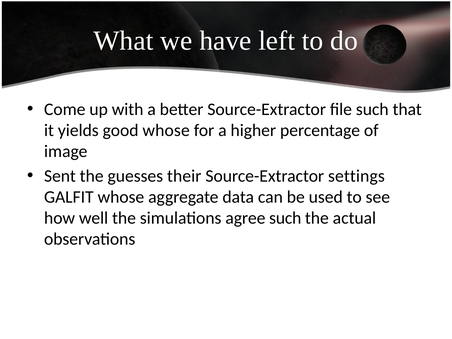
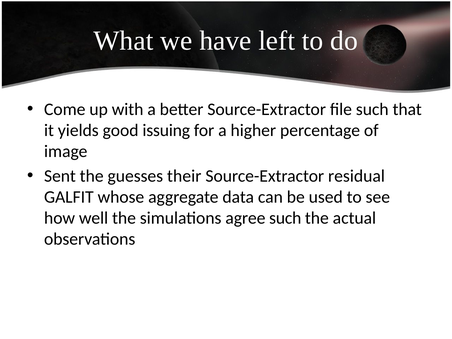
good whose: whose -> issuing (166, 130)
settings: settings -> residual (356, 176)
